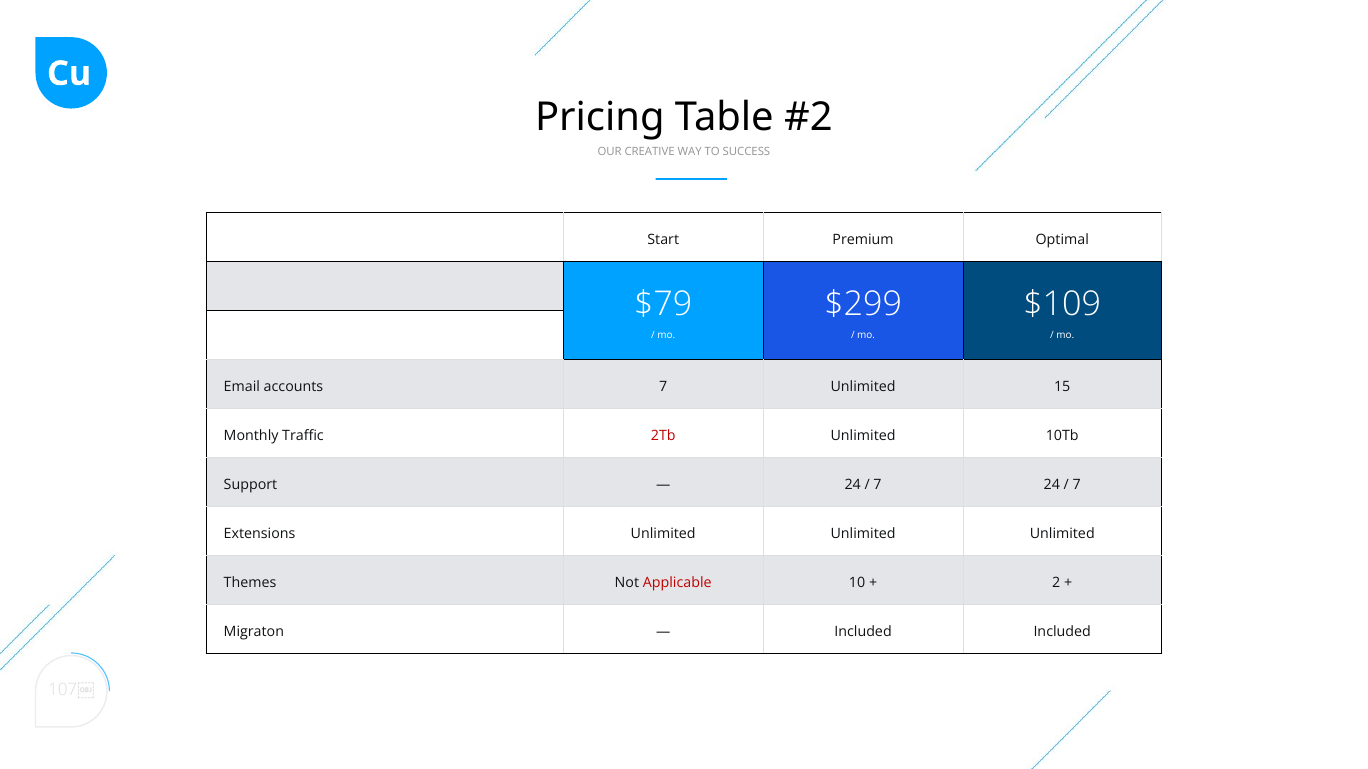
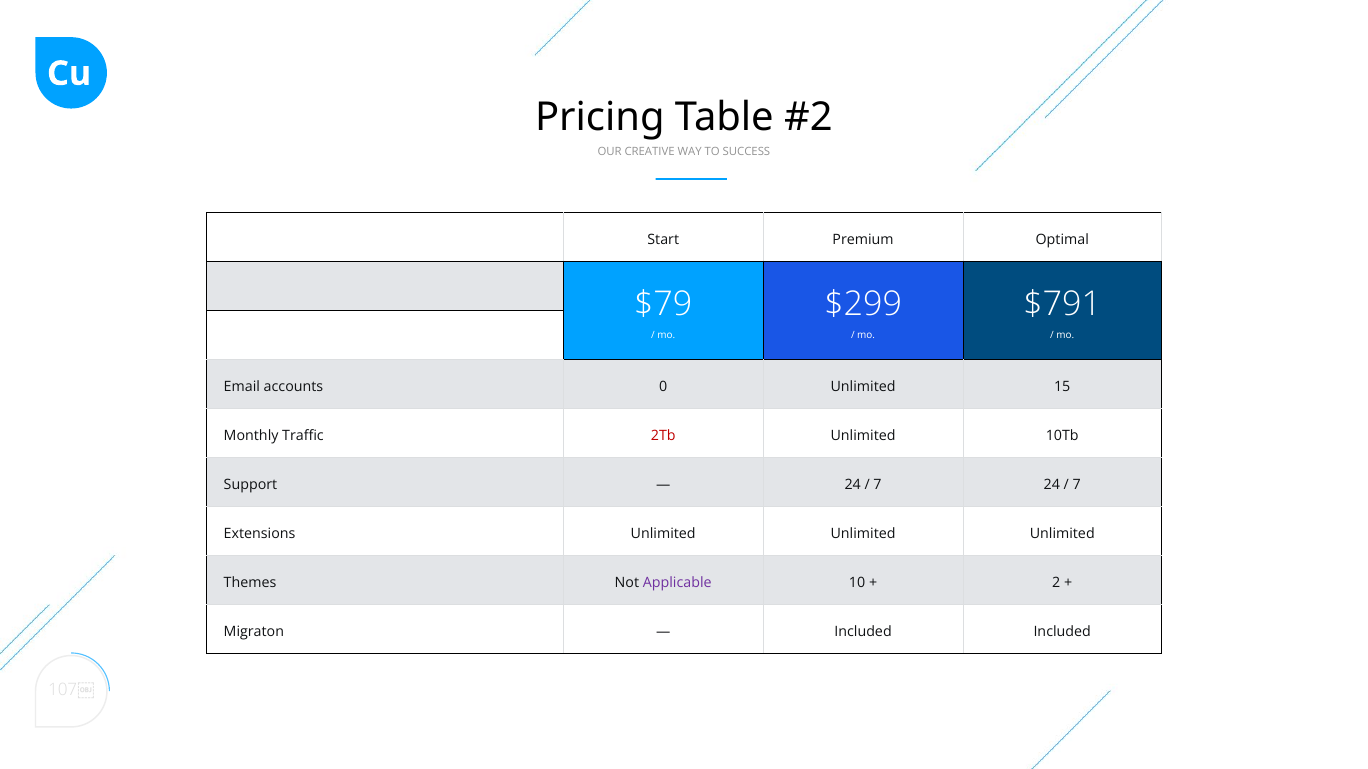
$109: $109 -> $791 (1062, 304)
accounts 7: 7 -> 0 (663, 387)
Applicable colour: red -> purple (677, 583)
